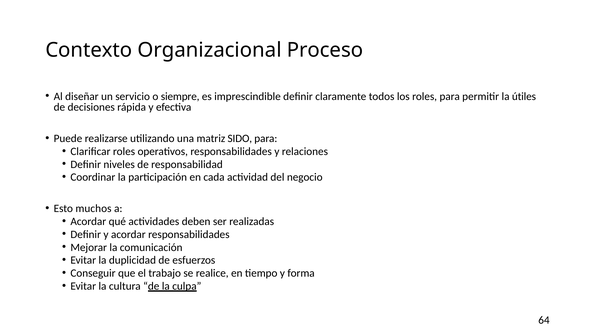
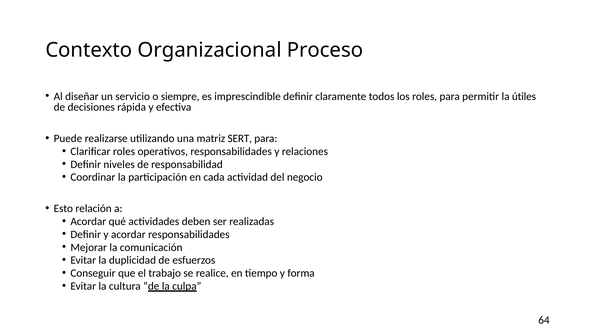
SIDO: SIDO -> SERT (240, 138)
muchos: muchos -> relación (94, 208)
